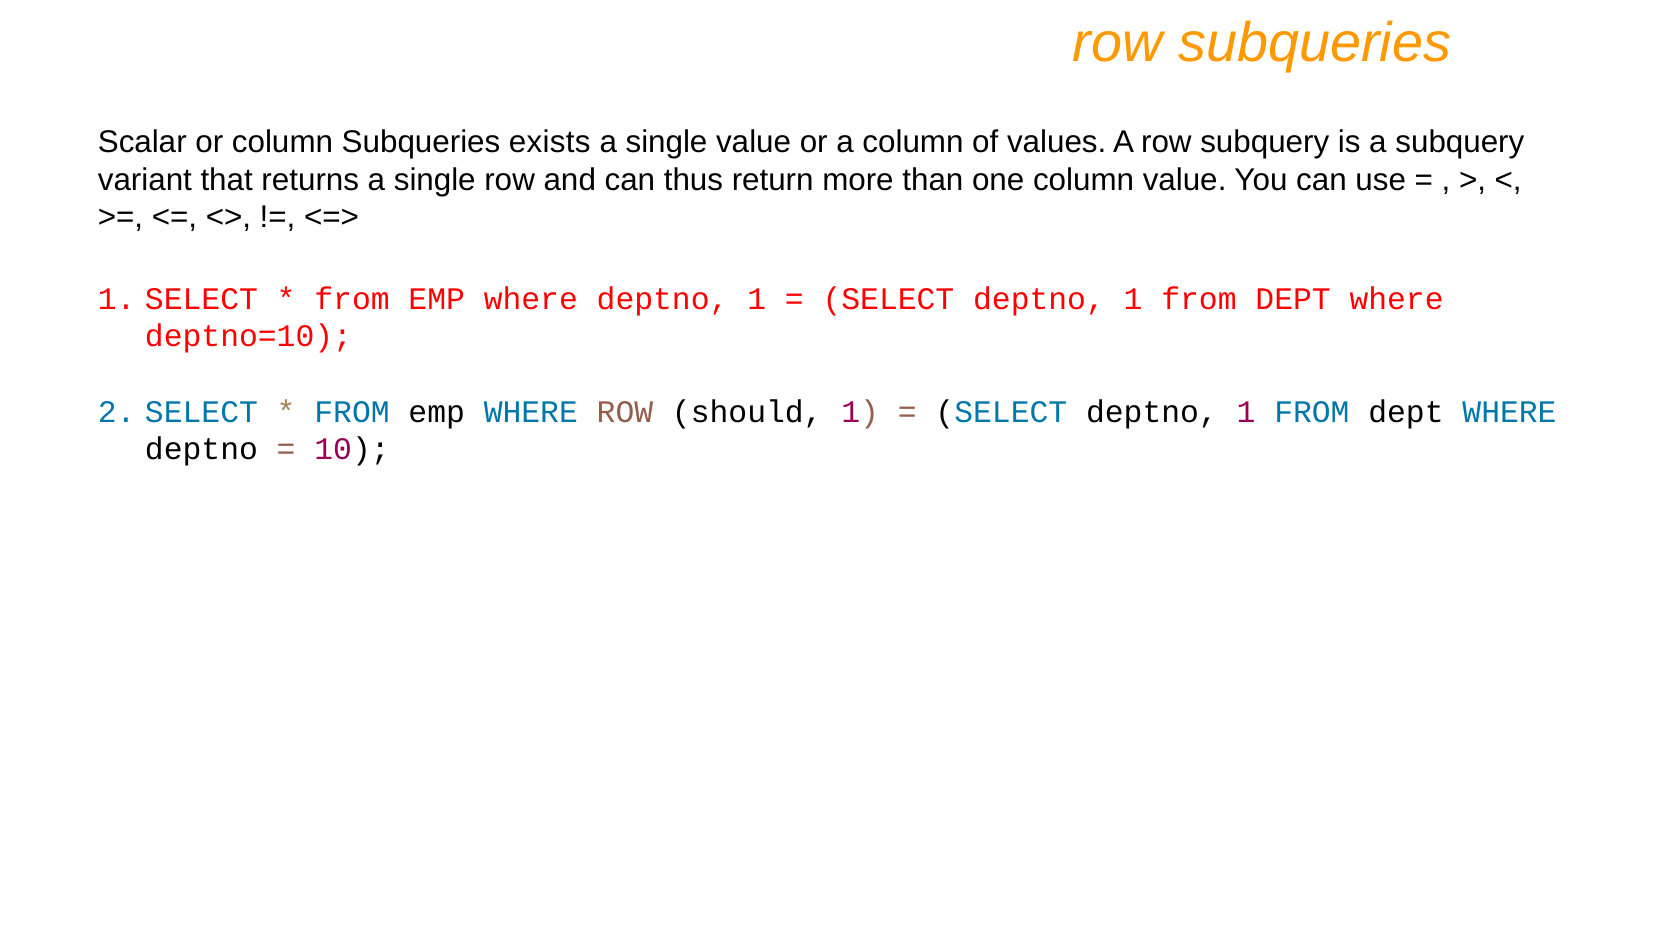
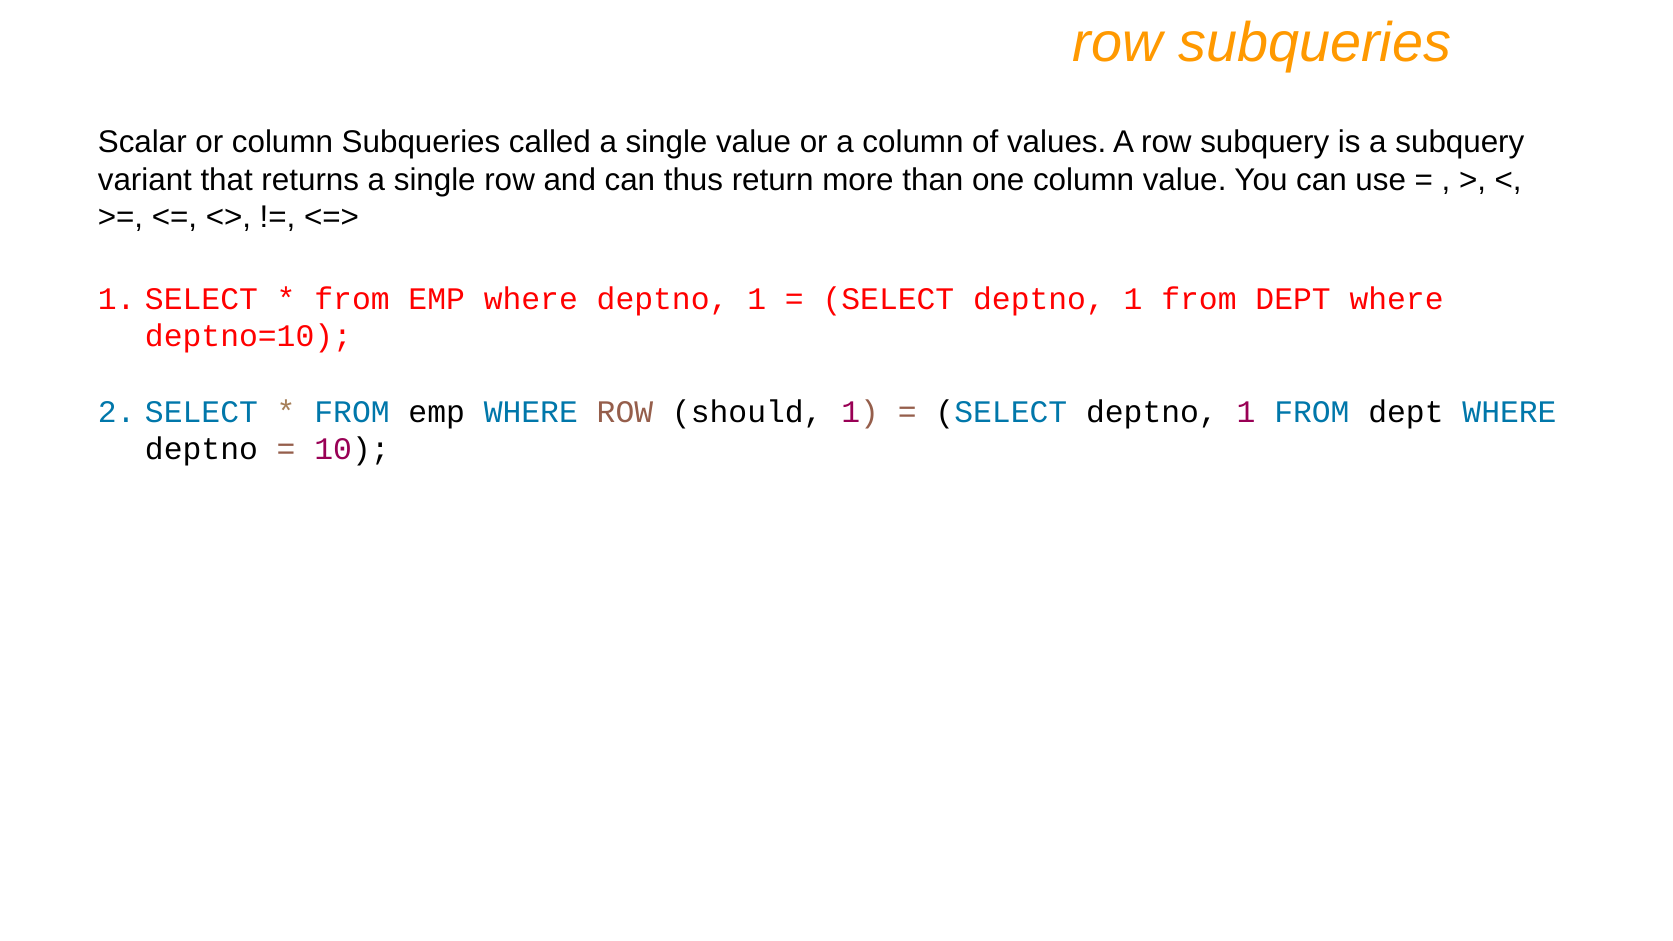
exists: exists -> called (550, 142)
